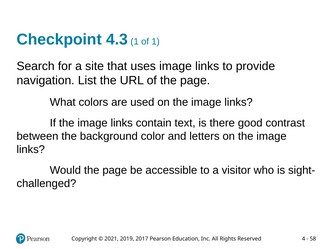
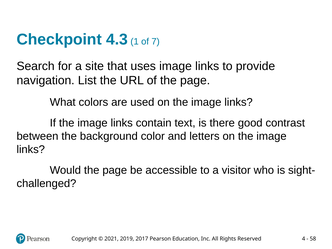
of 1: 1 -> 7 (156, 41)
